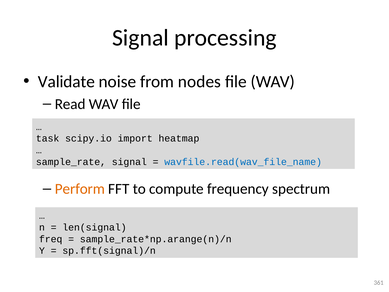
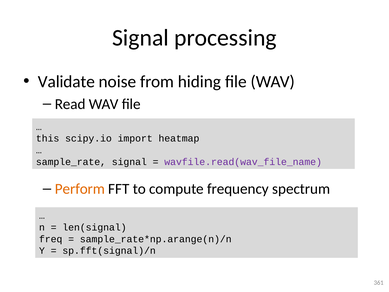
nodes: nodes -> hiding (200, 82)
task: task -> this (48, 138)
wavfile.read(wav_file_name colour: blue -> purple (243, 162)
